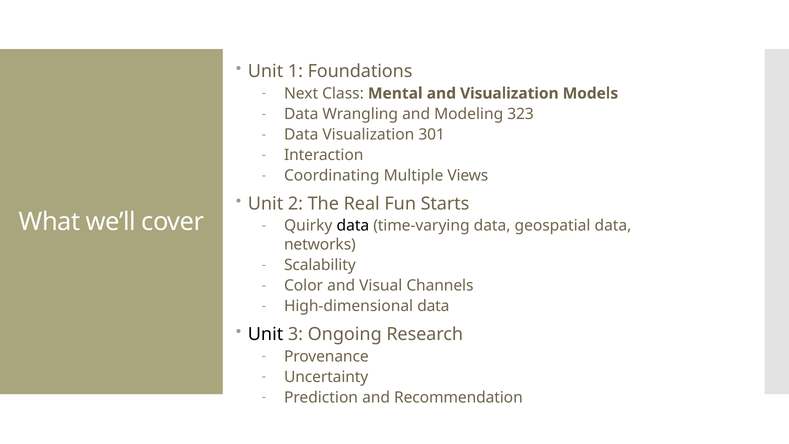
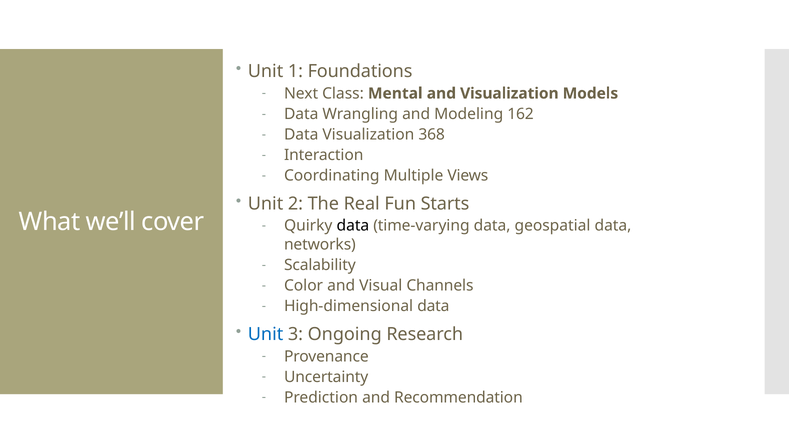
323: 323 -> 162 (521, 114)
301: 301 -> 368 (432, 135)
Unit colour: black -> blue (266, 334)
